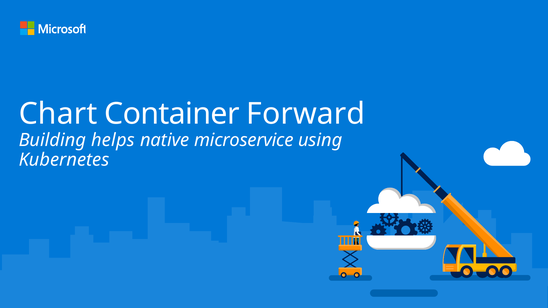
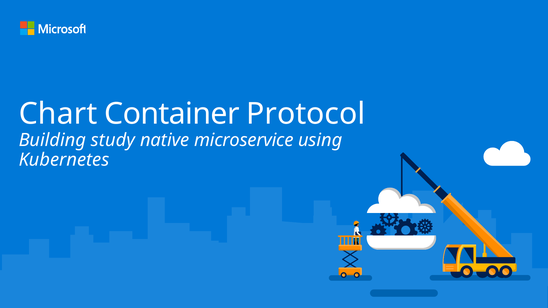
Forward: Forward -> Protocol (306, 114)
helps: helps -> study (113, 140)
